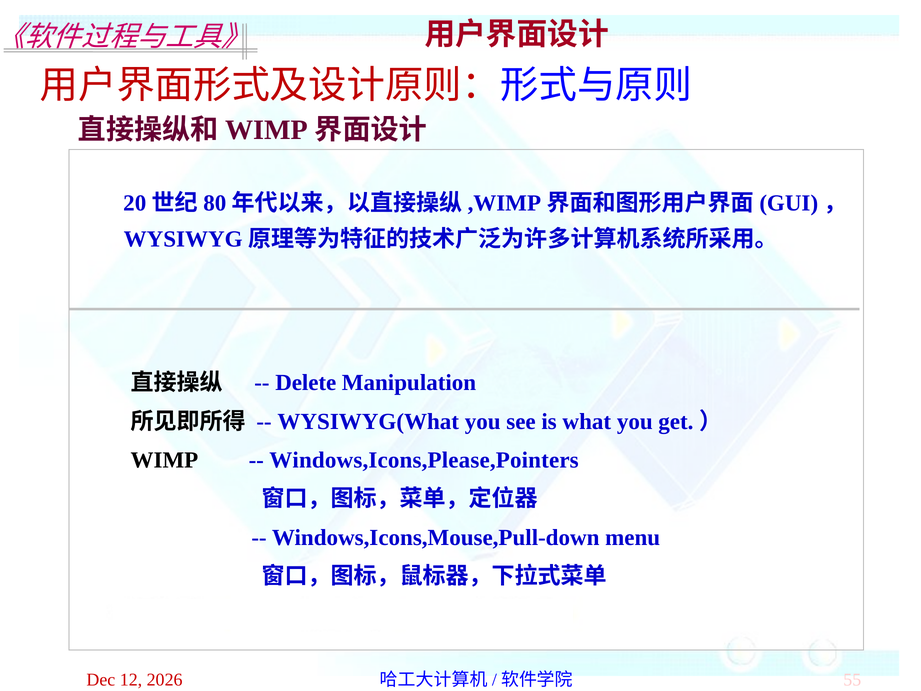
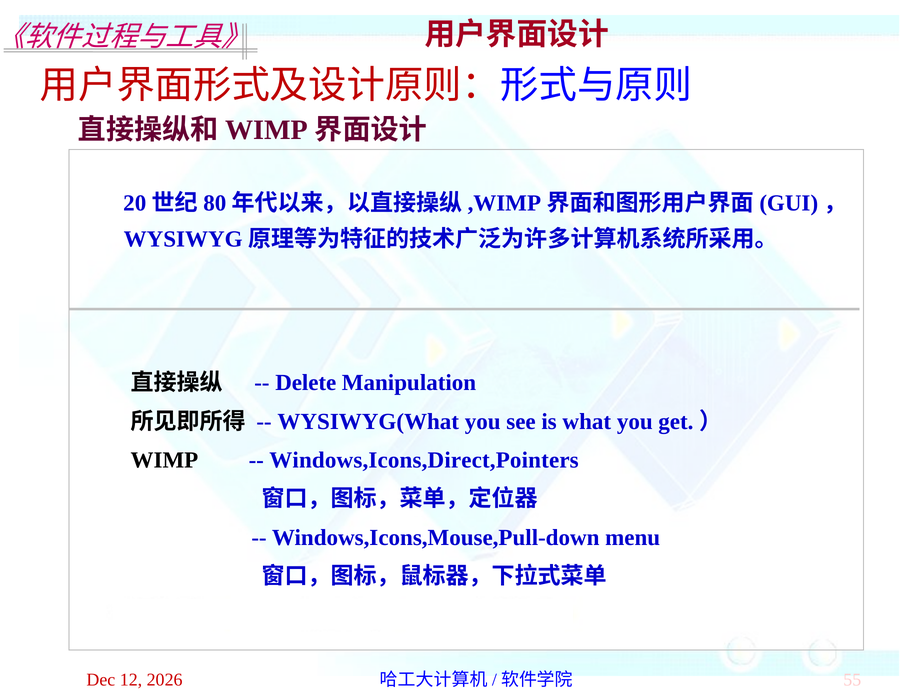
Windows,Icons,Please,Pointers: Windows,Icons,Please,Pointers -> Windows,Icons,Direct,Pointers (424, 460)
